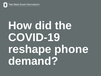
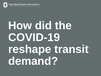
phone: phone -> transit (71, 49)
